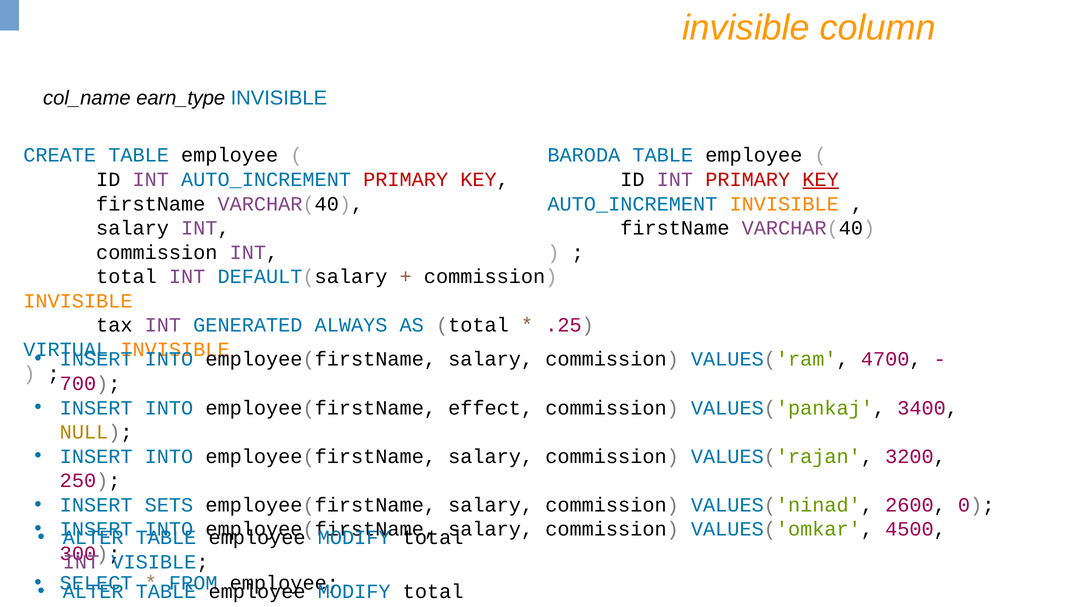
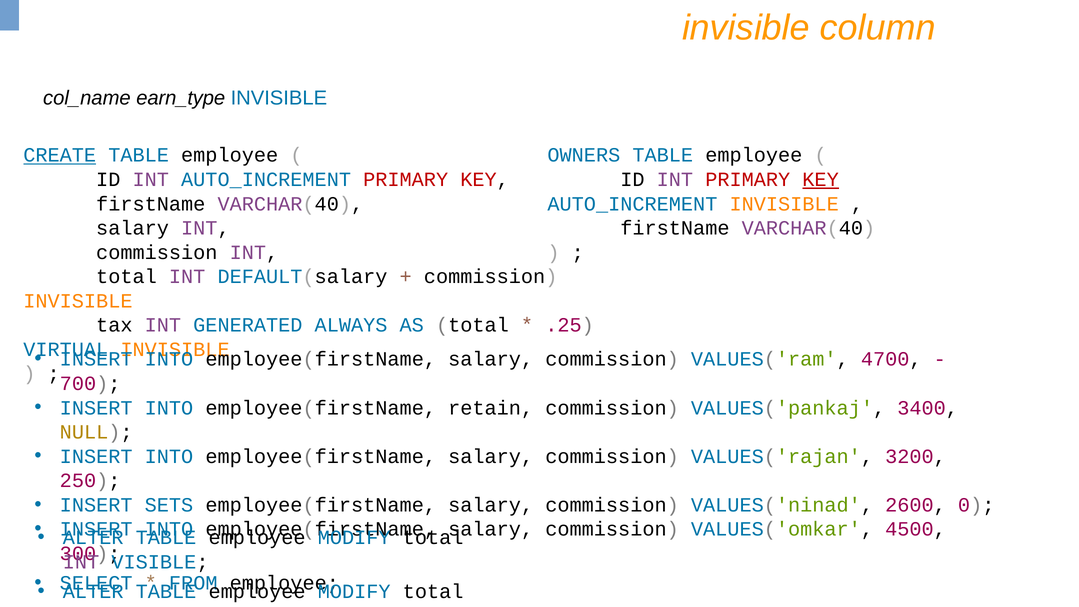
CREATE underline: none -> present (60, 155)
BARODA: BARODA -> OWNERS (584, 155)
effect: effect -> retain (491, 408)
